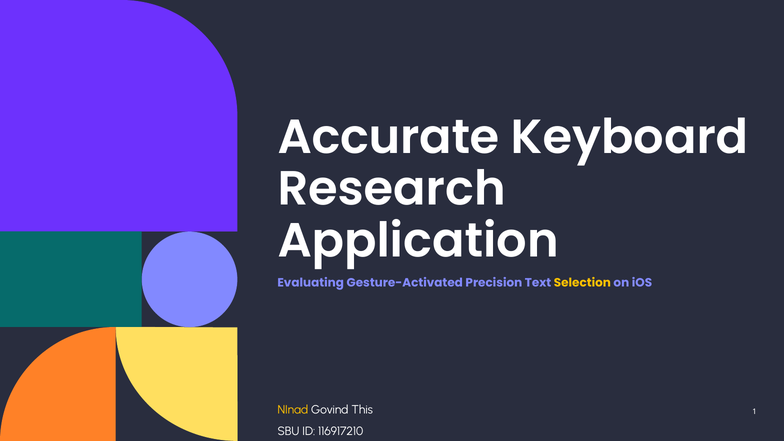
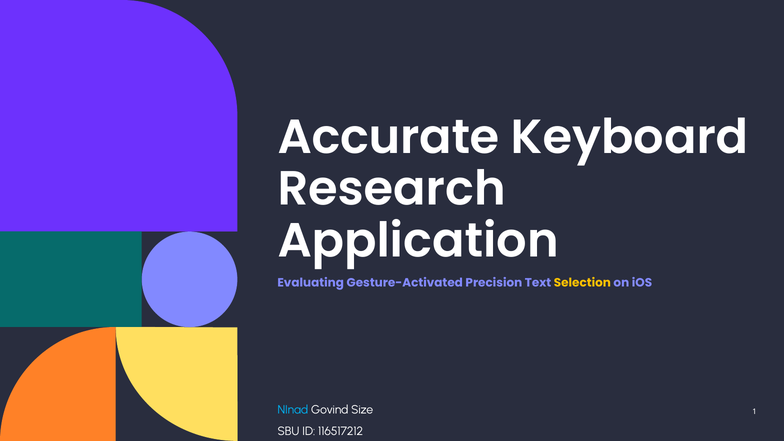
NInad colour: yellow -> light blue (293, 410)
This: This -> Size (362, 410)
116917210: 116917210 -> 116517212 (341, 431)
